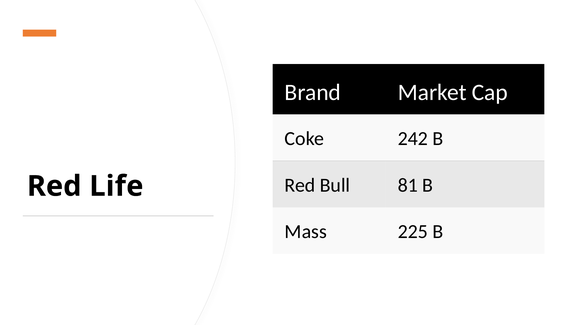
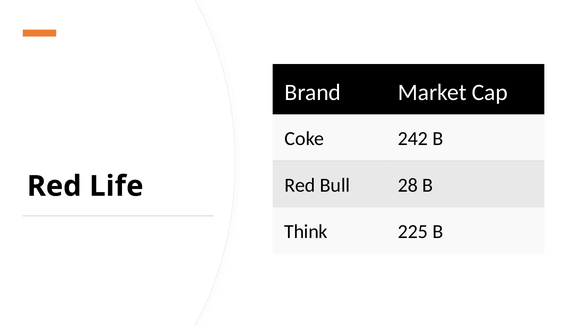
81: 81 -> 28 (408, 185)
Mass: Mass -> Think (306, 232)
